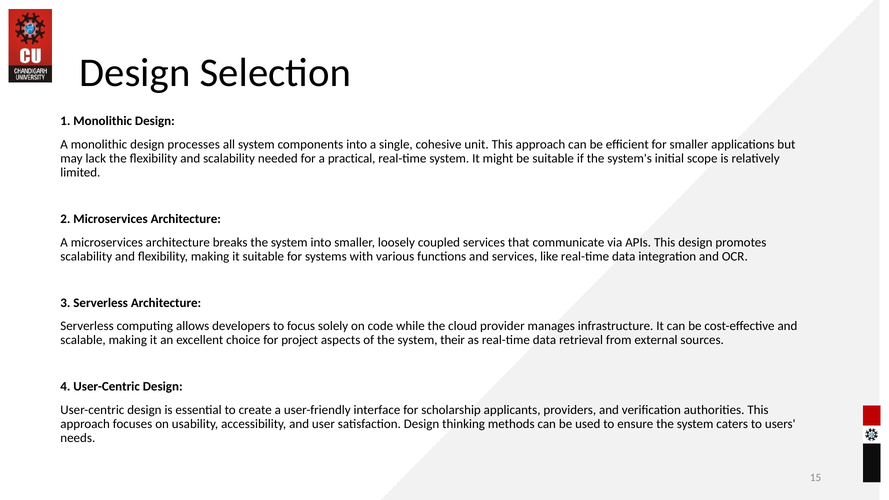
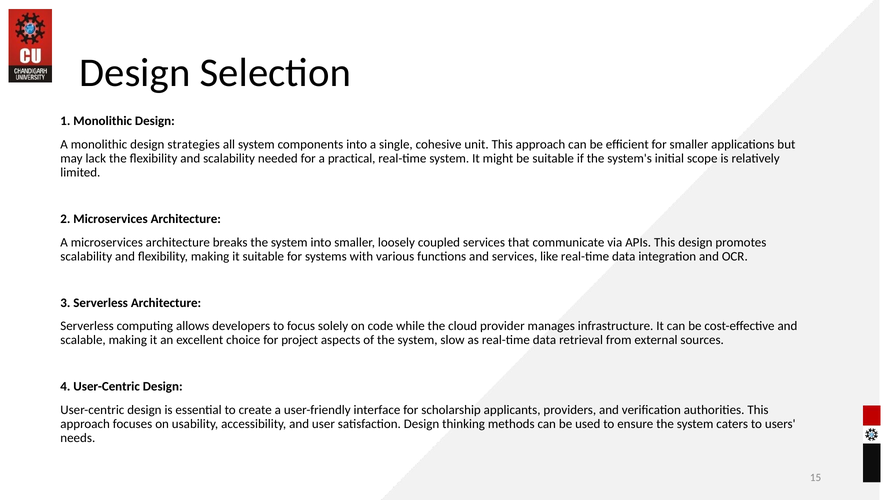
processes: processes -> strategies (194, 144)
their: their -> slow (453, 340)
